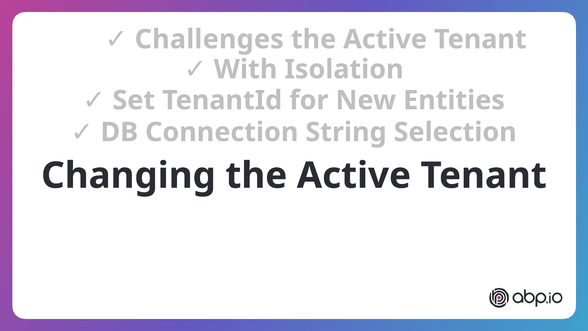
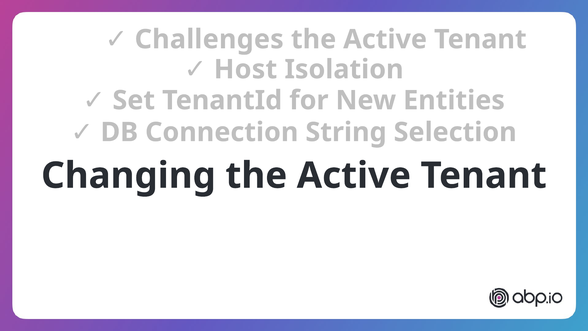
With: With -> Host (246, 69)
